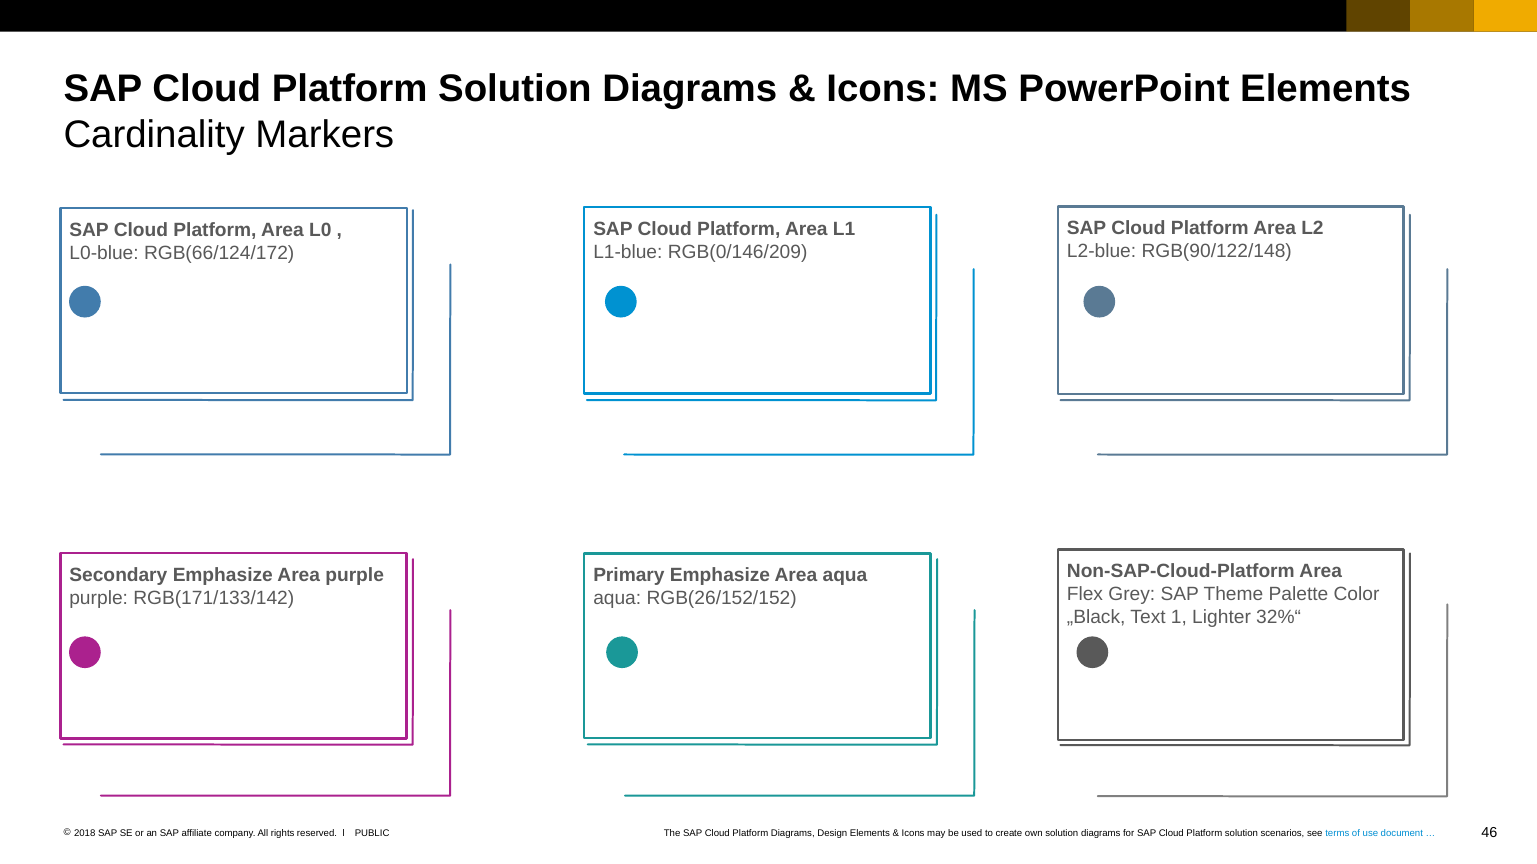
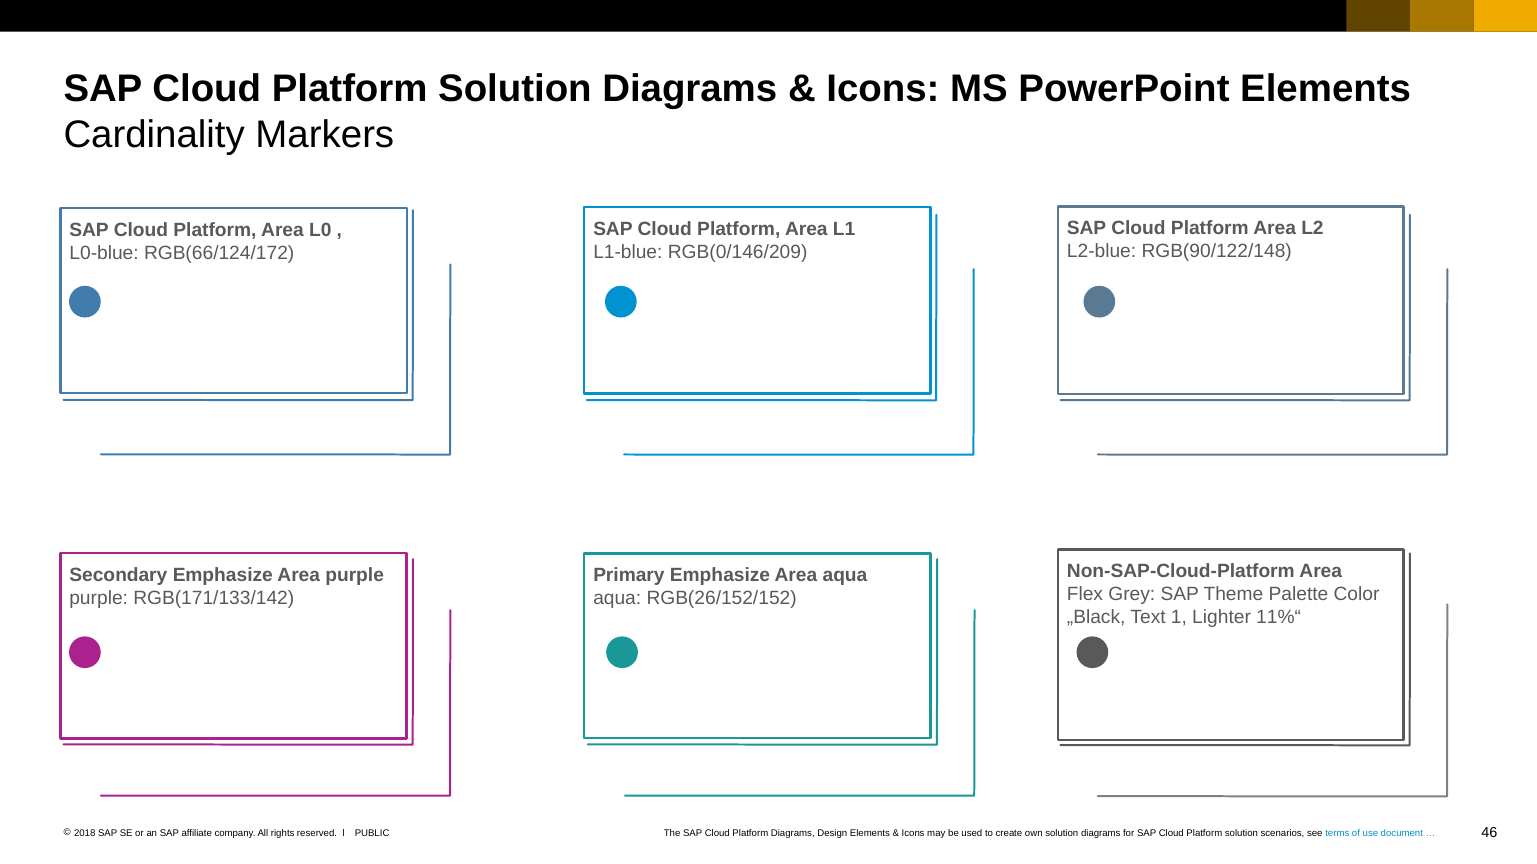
32%“: 32%“ -> 11%“ (1279, 618)
